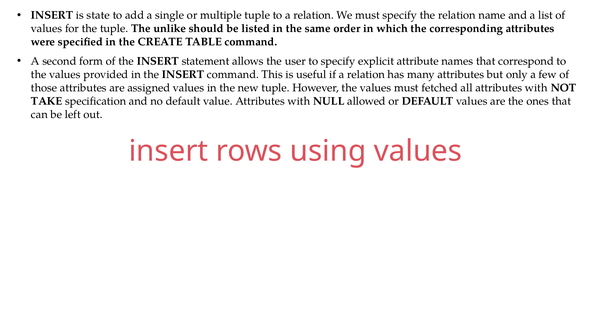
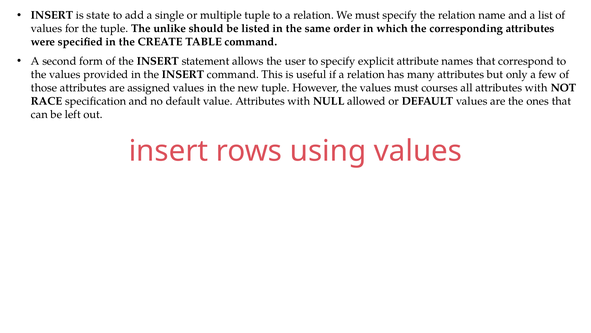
fetched: fetched -> courses (440, 88)
TAKE: TAKE -> RACE (47, 101)
